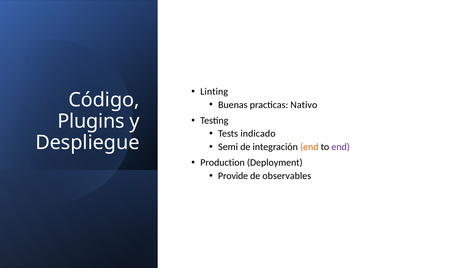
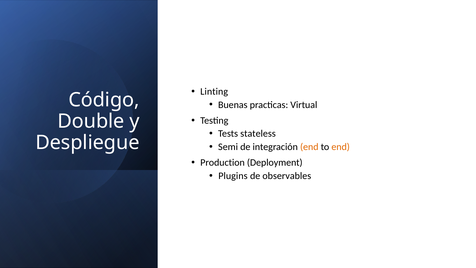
Nativo: Nativo -> Virtual (304, 105)
Plugins: Plugins -> Double (91, 121)
indicado: indicado -> stateless (258, 134)
end colour: purple -> orange (341, 147)
Provide: Provide -> Plugins (233, 176)
